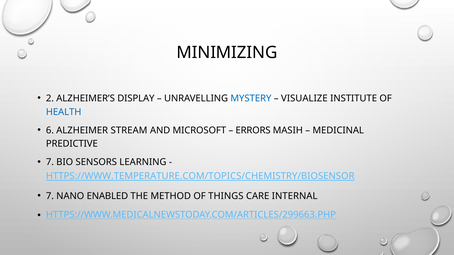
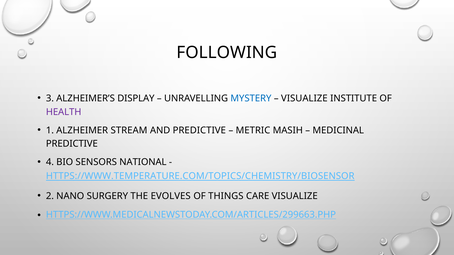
MINIMIZING: MINIMIZING -> FOLLOWING (227, 53)
2: 2 -> 3 (50, 98)
HEALTH colour: blue -> purple (64, 112)
6: 6 -> 1 (50, 130)
AND MICROSOFT: MICROSOFT -> PREDICTIVE (199, 130)
ERRORS: ERRORS -> METRIC (253, 130)
7: 7 -> 4 (50, 162)
LEARNING: LEARNING -> NATIONAL (143, 162)
7: 7 -> 2 (50, 196)
ENABLED: ENABLED -> SURGERY (107, 196)
METHOD: METHOD -> EVOLVES (171, 196)
CARE INTERNAL: INTERNAL -> VISUALIZE (295, 196)
